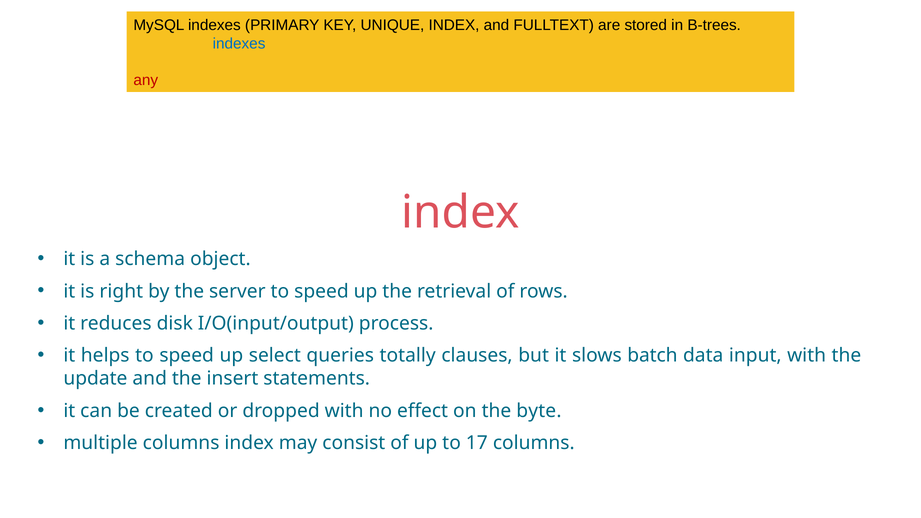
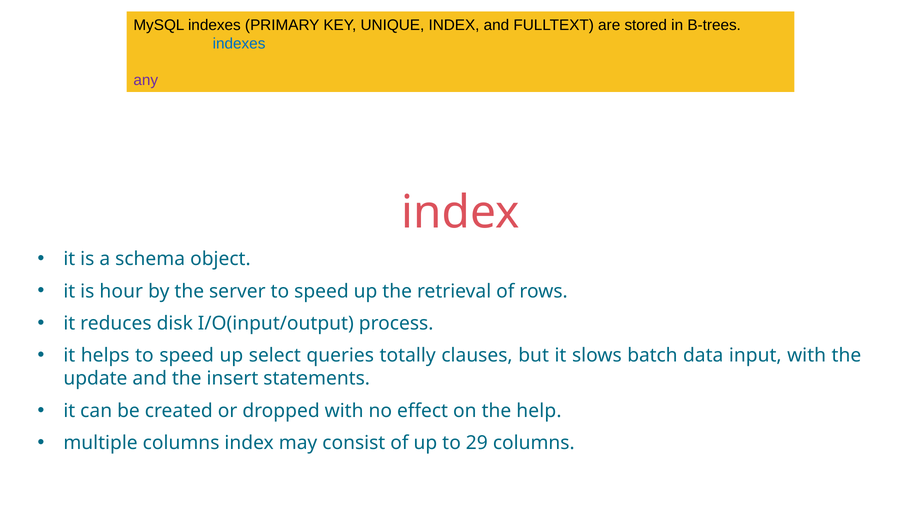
any colour: red -> purple (146, 80)
right: right -> hour (121, 291)
the byte: byte -> help (539, 411)
17: 17 -> 29 (477, 443)
